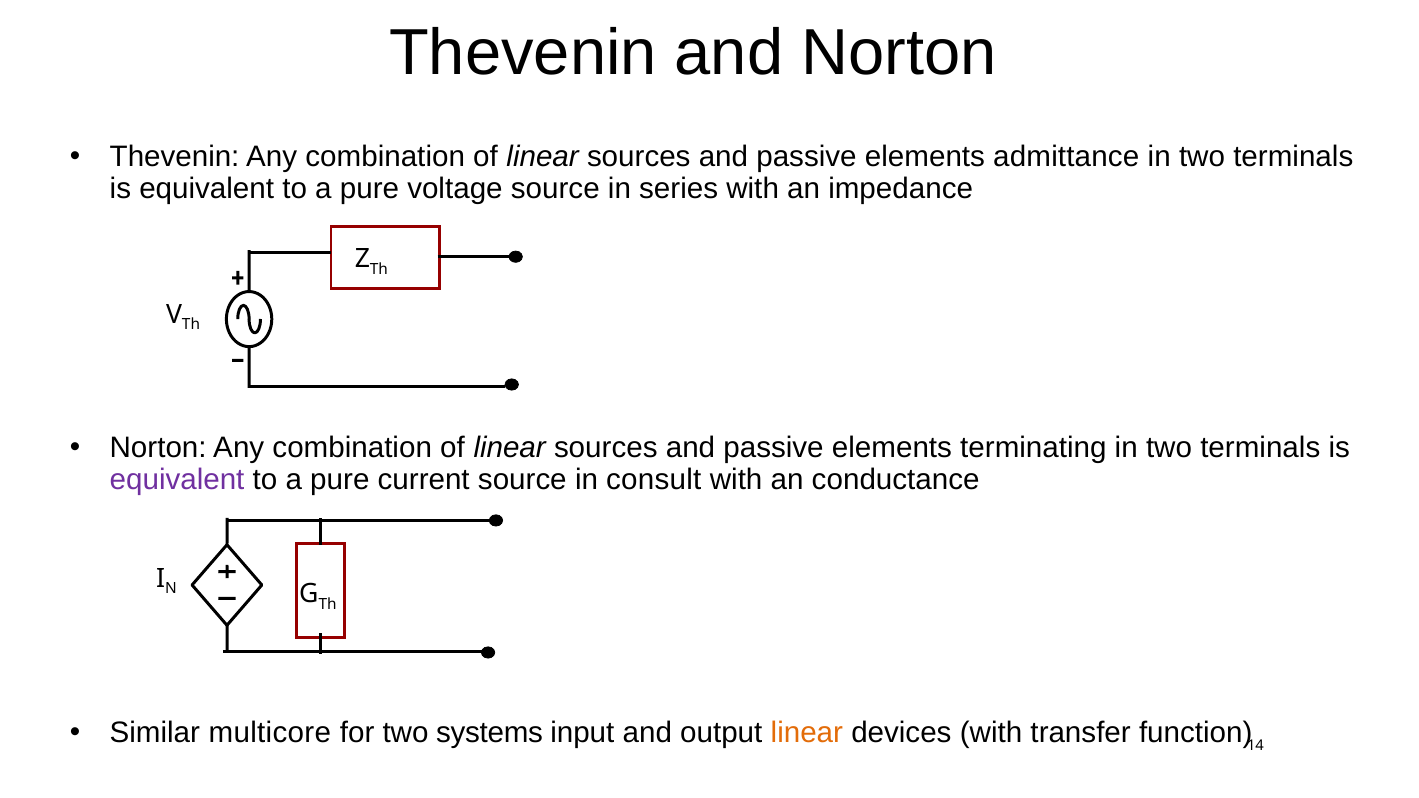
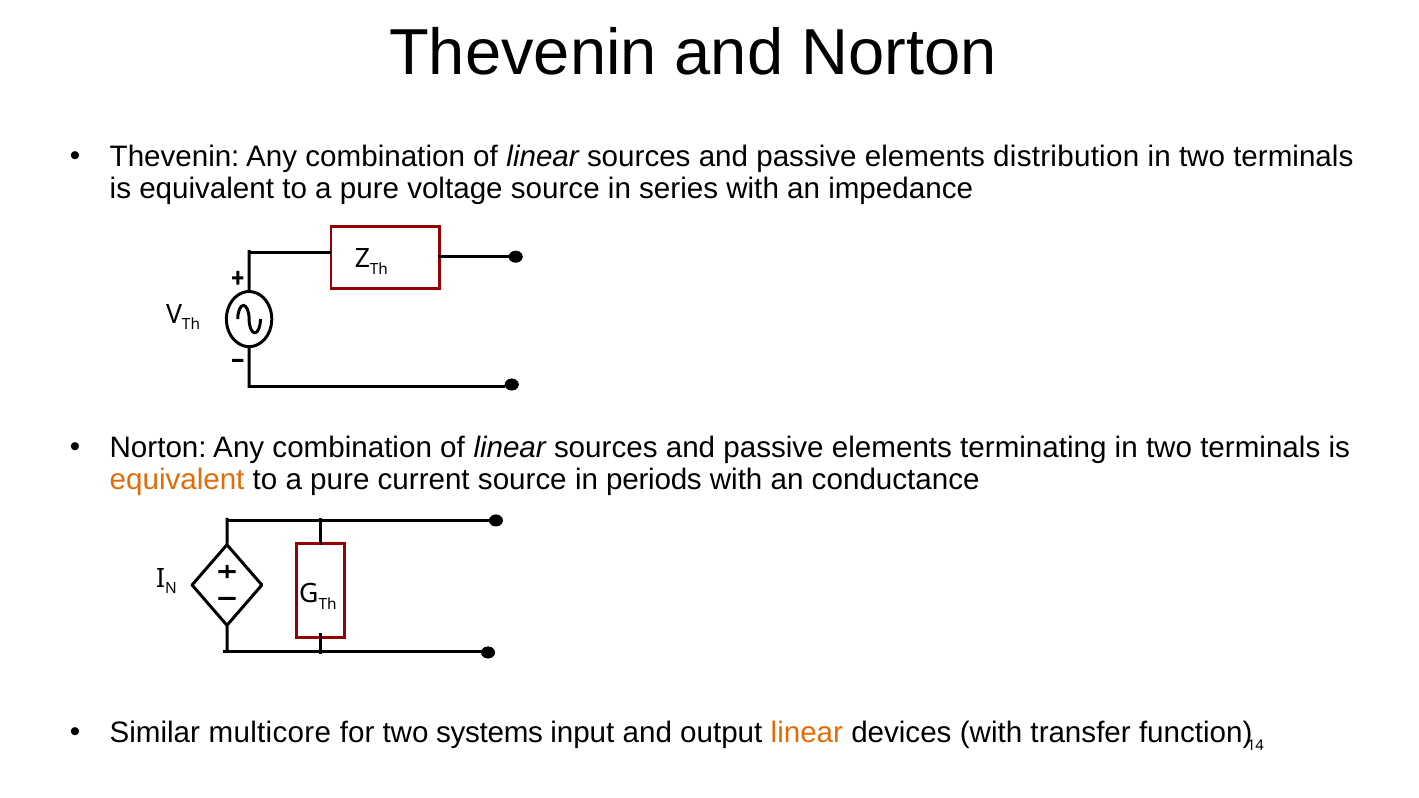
admittance: admittance -> distribution (1066, 157)
equivalent colour: purple -> orange (177, 480)
consult: consult -> periods (654, 480)
